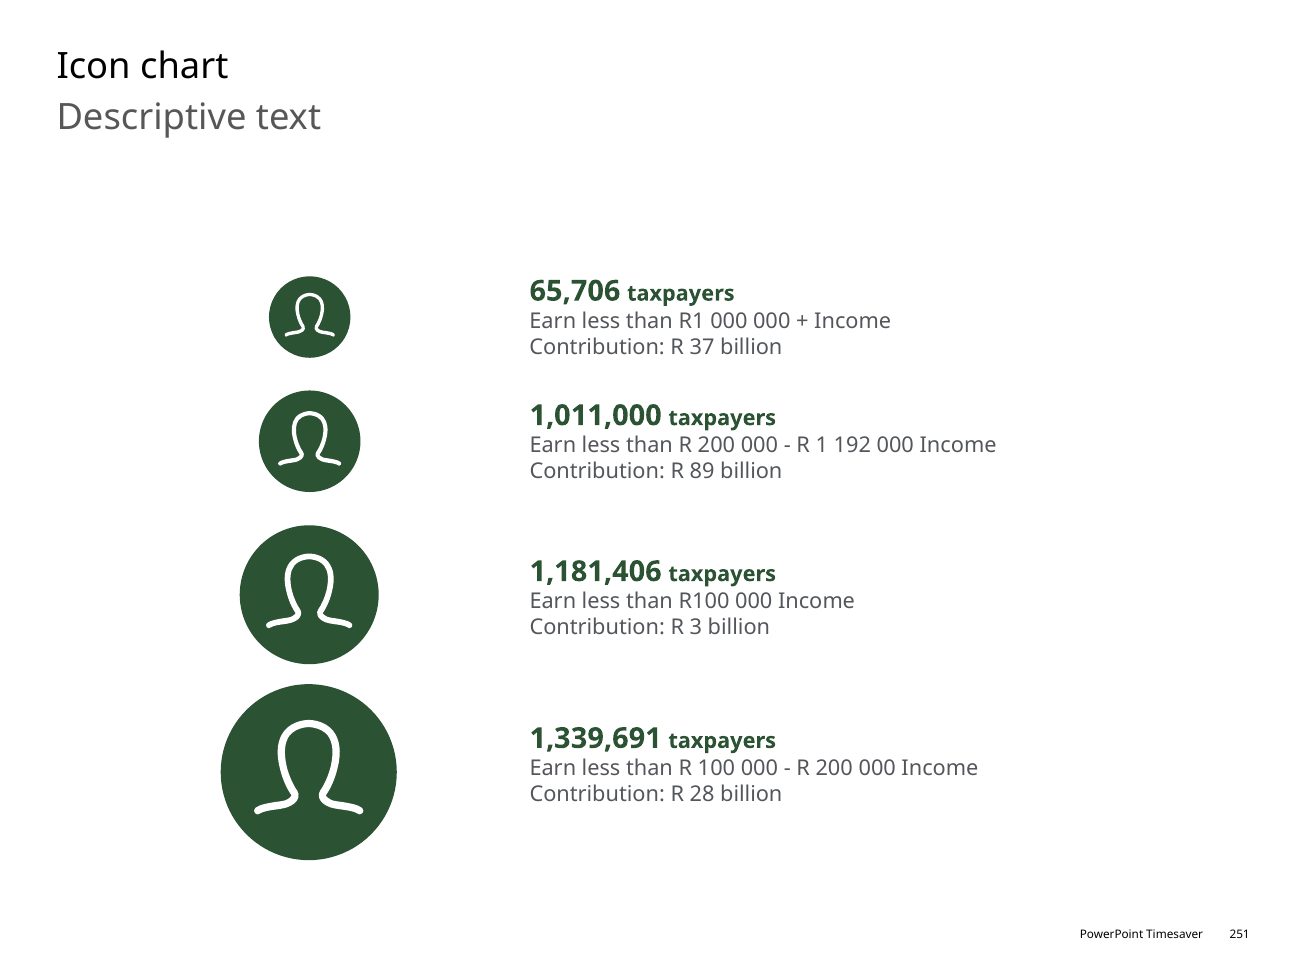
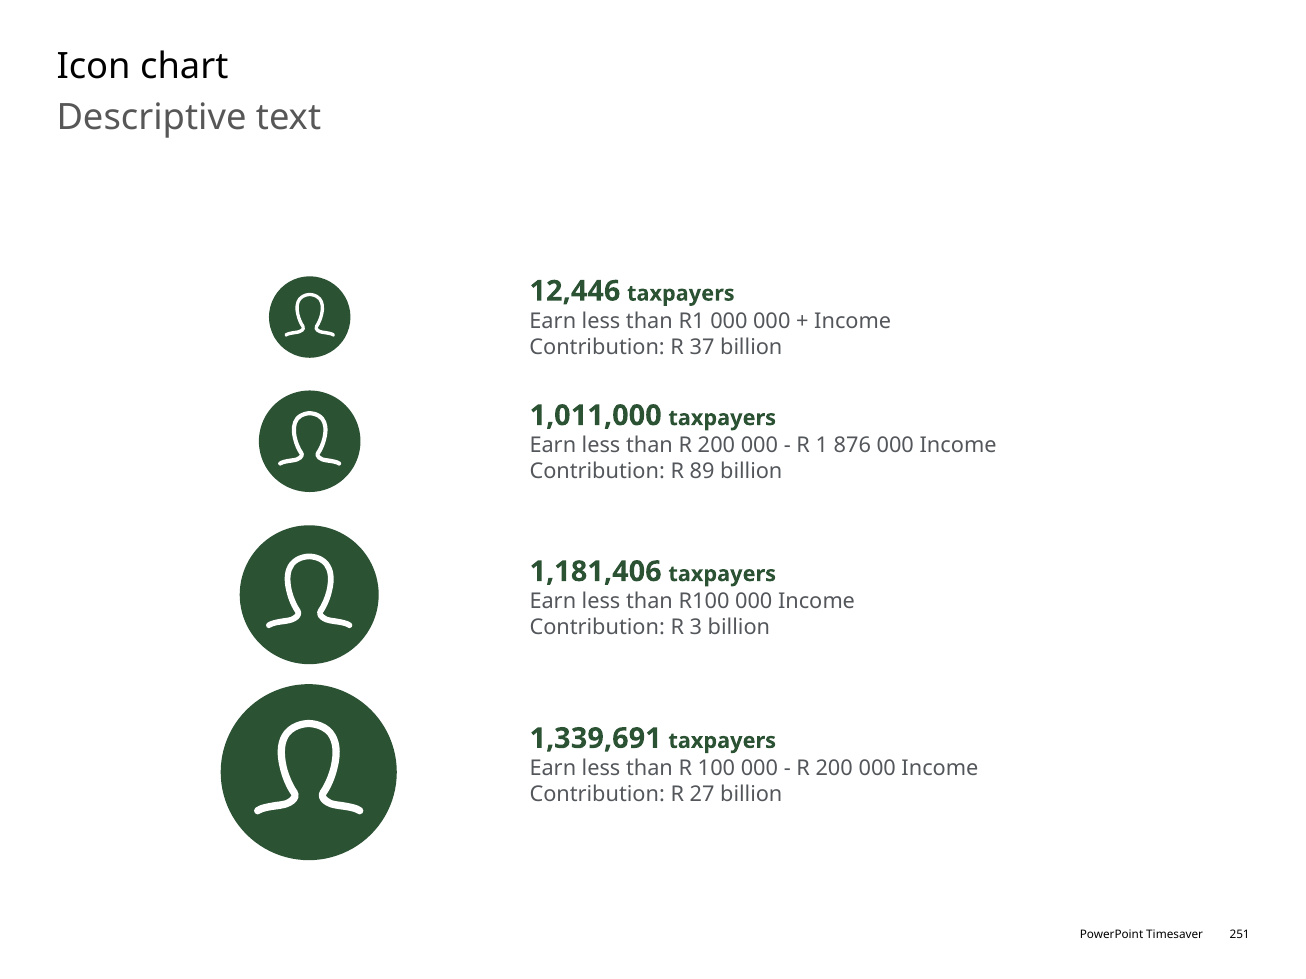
65,706: 65,706 -> 12,446 (575, 291)
192: 192 -> 876 (852, 446)
28: 28 -> 27 (702, 795)
